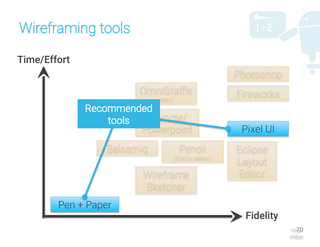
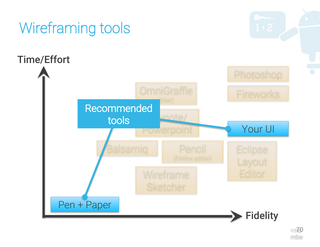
Pixel: Pixel -> Your (252, 129)
